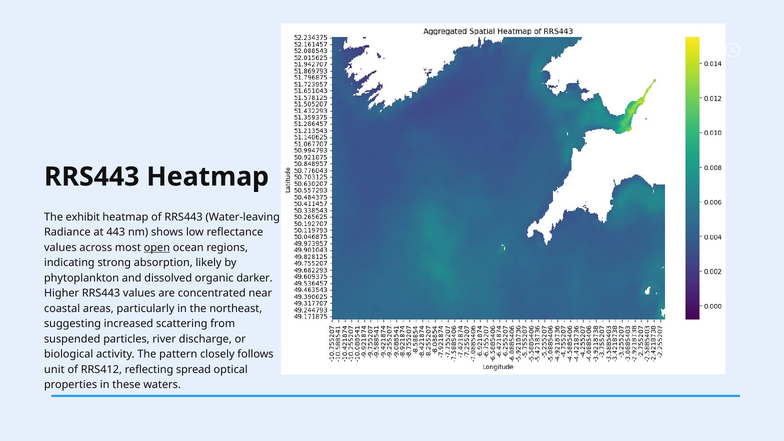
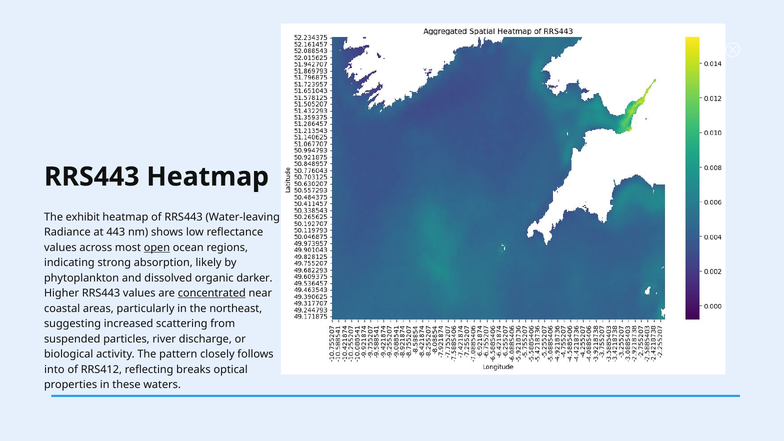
concentrated underline: none -> present (212, 293)
unit: unit -> into (54, 369)
spread: spread -> breaks (193, 369)
